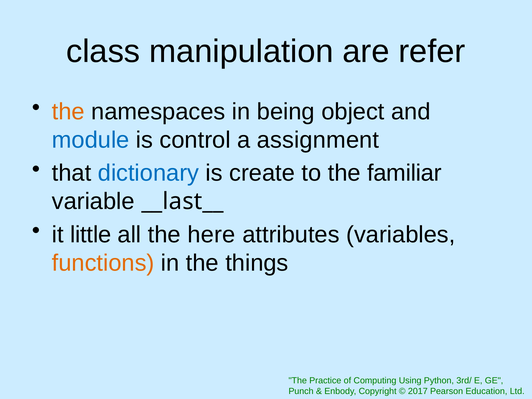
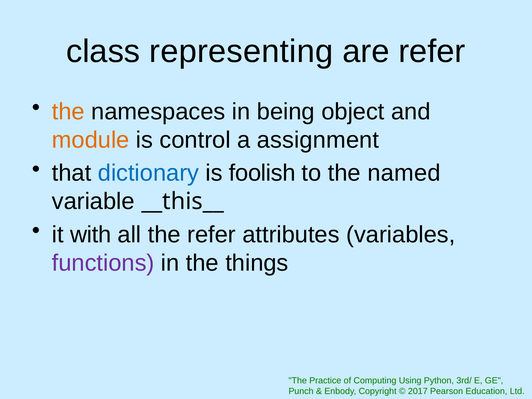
manipulation: manipulation -> representing (241, 51)
module colour: blue -> orange (91, 140)
create: create -> foolish (262, 173)
familiar: familiar -> named (404, 173)
__last__: __last__ -> __this__ (183, 201)
little: little -> with (91, 235)
the here: here -> refer (212, 235)
functions colour: orange -> purple (103, 263)
